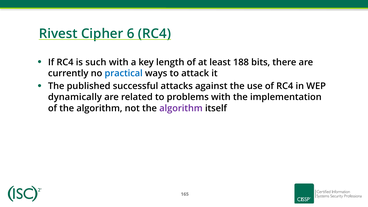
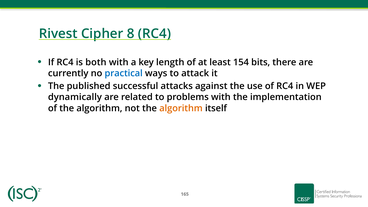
6: 6 -> 8 (131, 34)
such: such -> both (96, 62)
188: 188 -> 154 (241, 62)
algorithm colour: purple -> orange (181, 108)
